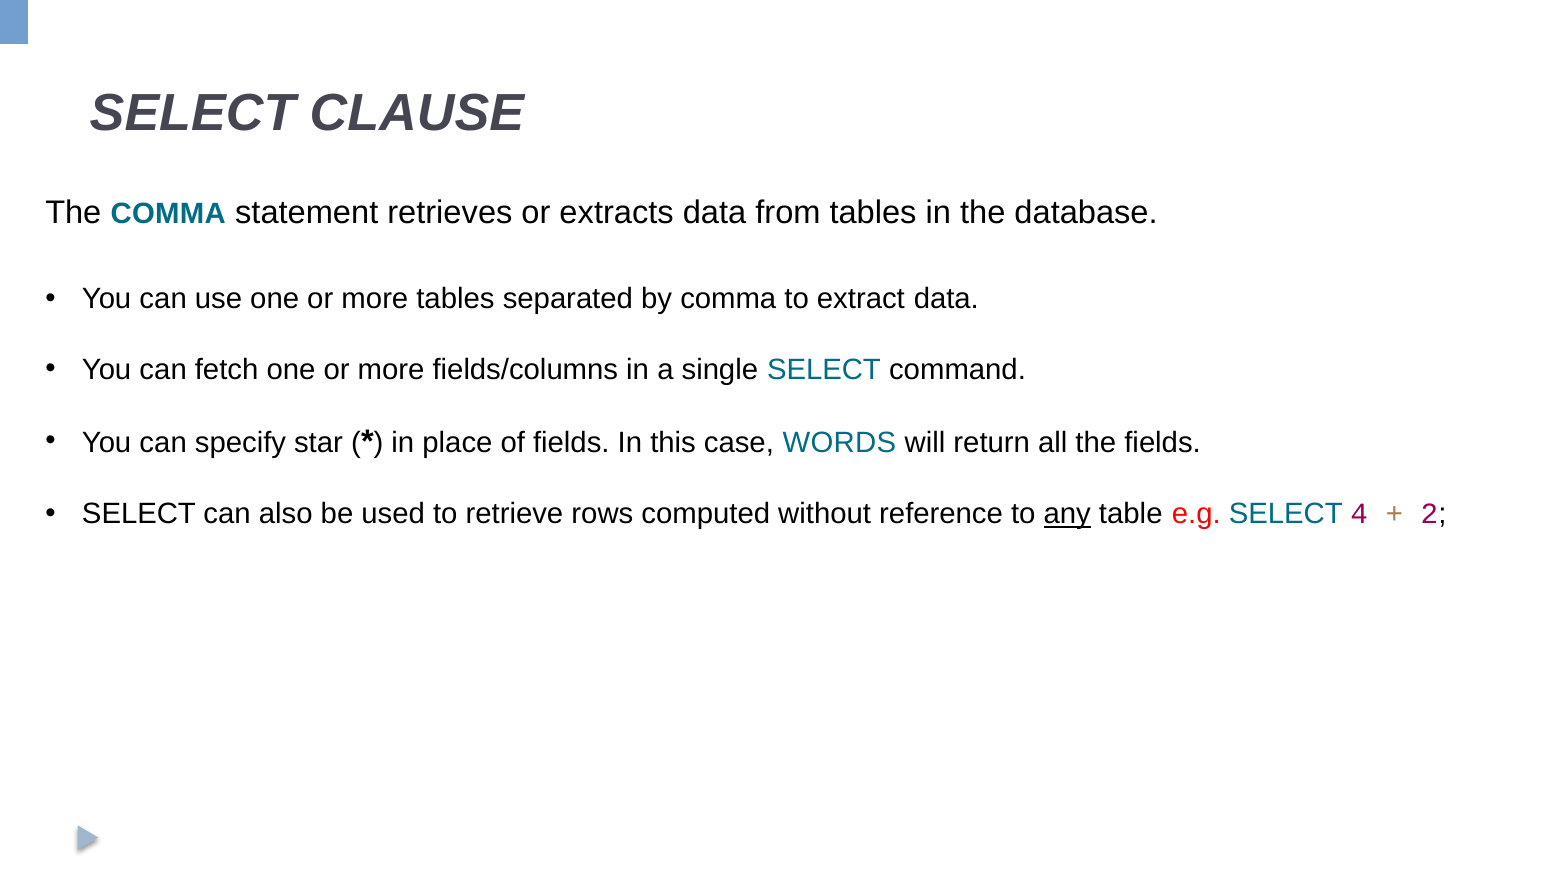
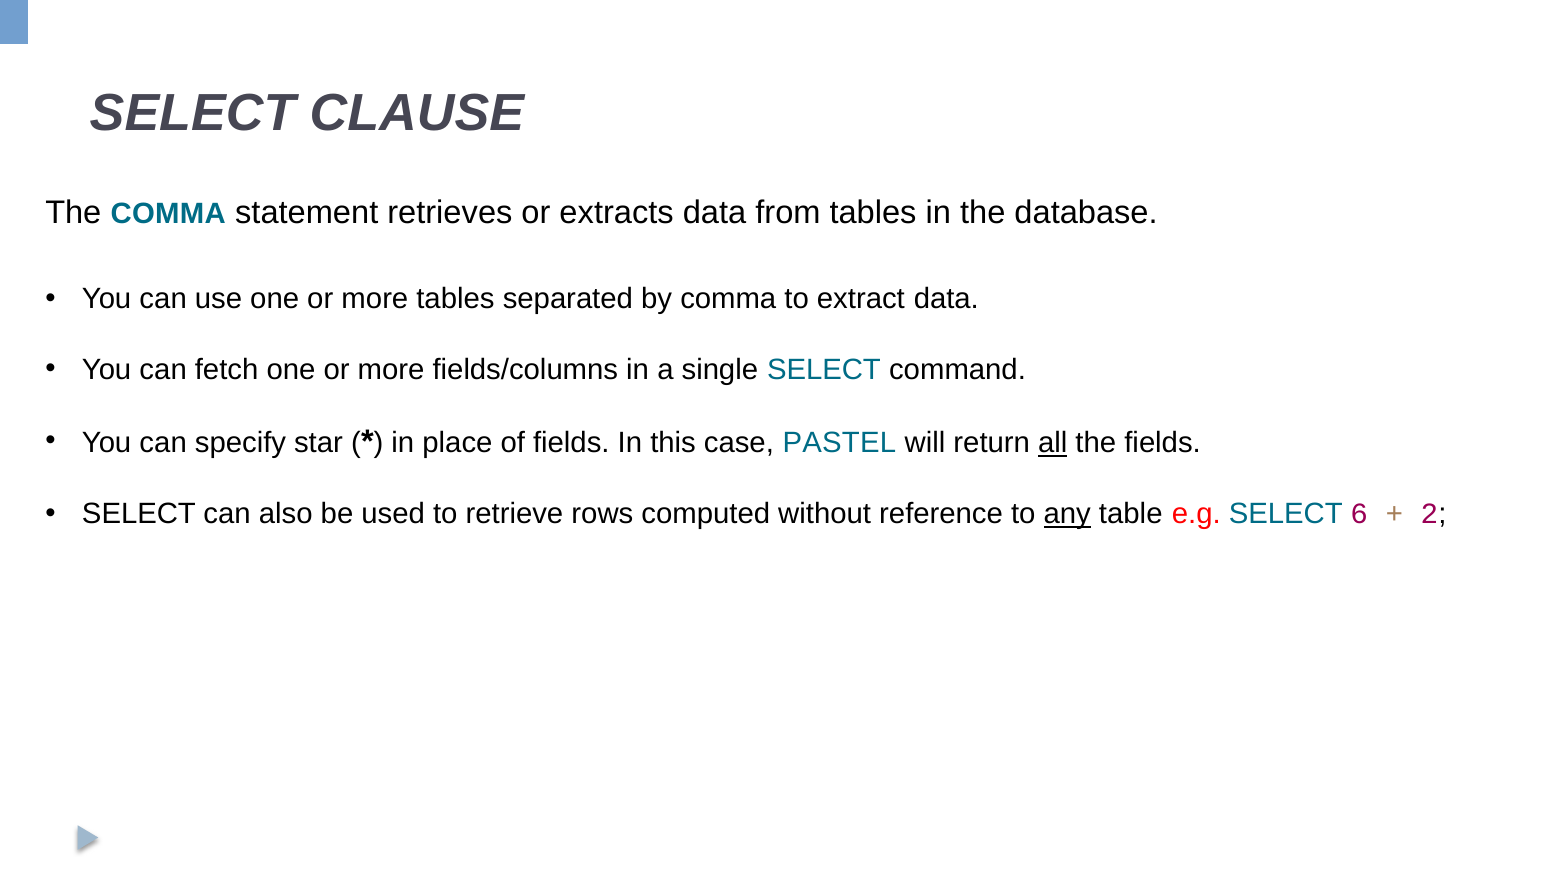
WORDS: WORDS -> PASTEL (839, 443)
all underline: none -> present (1053, 443)
4: 4 -> 6 (1359, 514)
